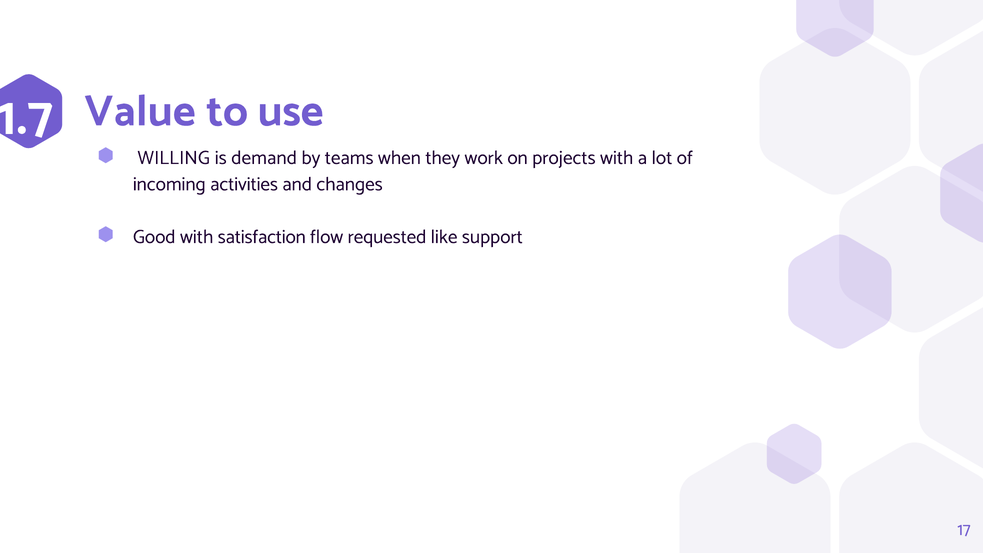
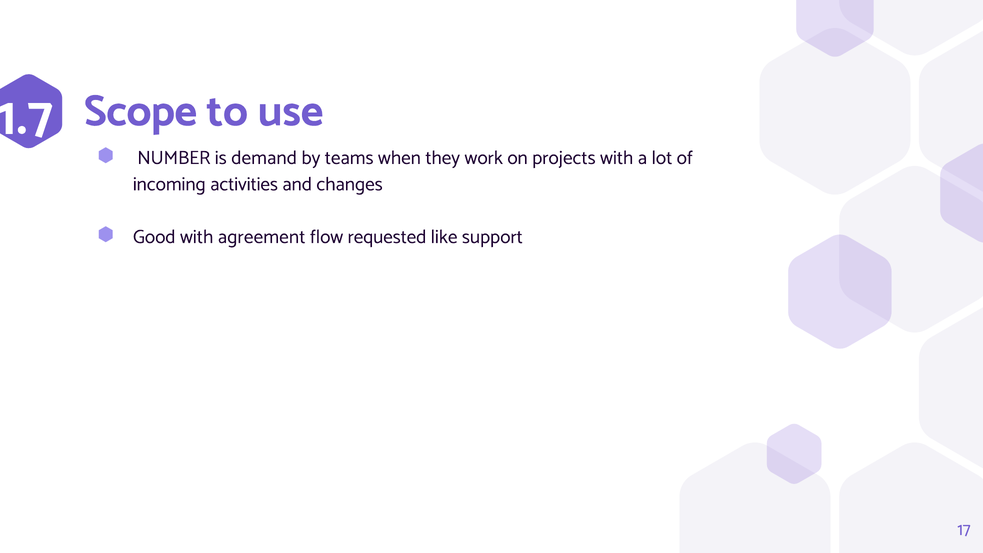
Value: Value -> Scope (140, 111)
WILLING: WILLING -> NUMBER (174, 158)
satisfaction: satisfaction -> agreement (262, 237)
